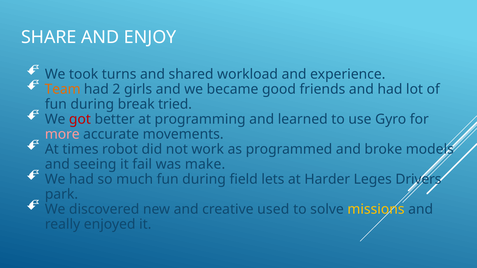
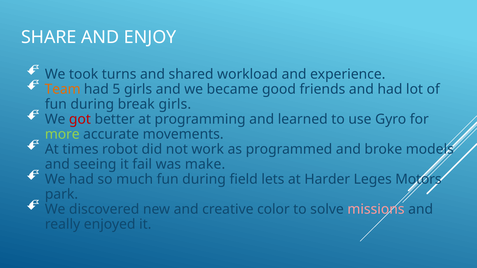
2: 2 -> 5 (116, 89)
break tried: tried -> girls (175, 104)
more colour: pink -> light green (62, 134)
Drivers: Drivers -> Motors (418, 179)
used: used -> color (273, 209)
missions colour: yellow -> pink (376, 209)
